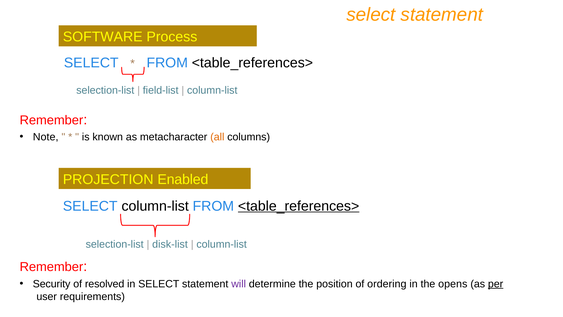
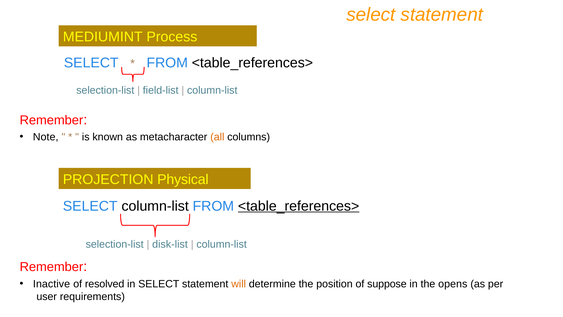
SOFTWARE: SOFTWARE -> MEDIUMINT (103, 37)
Enabled: Enabled -> Physical (183, 179)
Security: Security -> Inactive (52, 284)
will colour: purple -> orange (239, 284)
ordering: ordering -> suppose (387, 284)
per underline: present -> none (496, 284)
